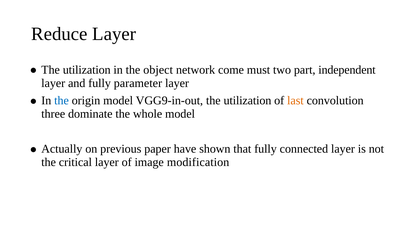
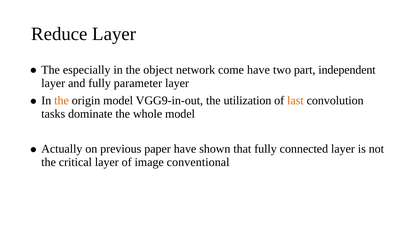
utilization: utilization -> especially (87, 70)
come must: must -> have (258, 70)
the colour: blue -> orange (62, 100)
three: three -> tasks (53, 114)
modification: modification -> conventional (198, 162)
